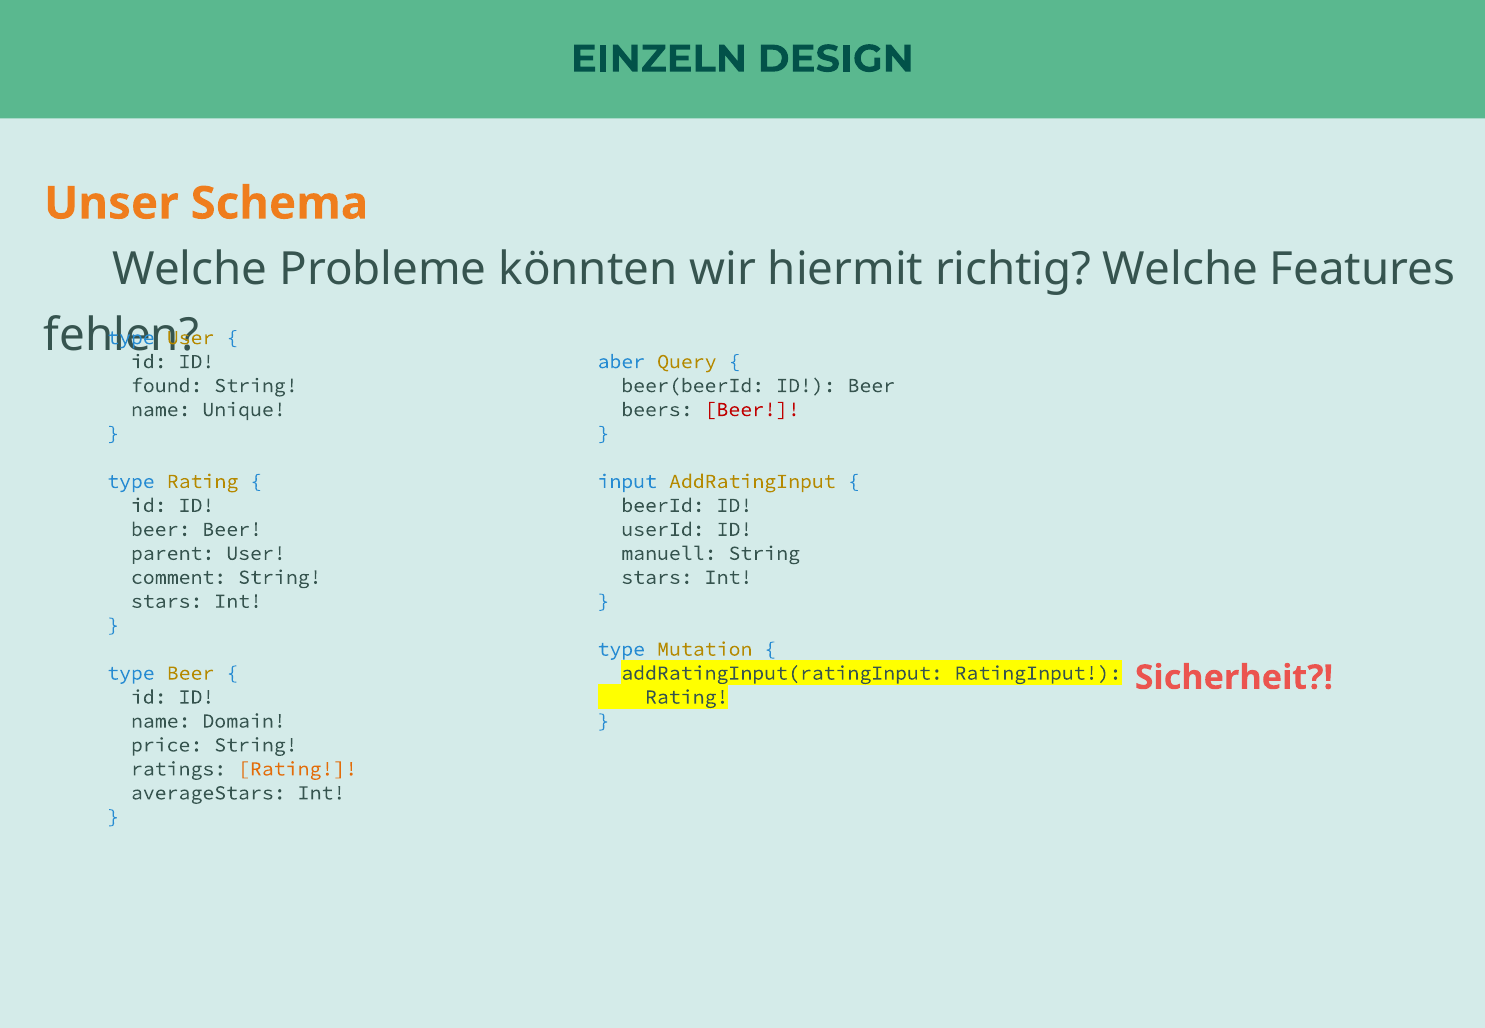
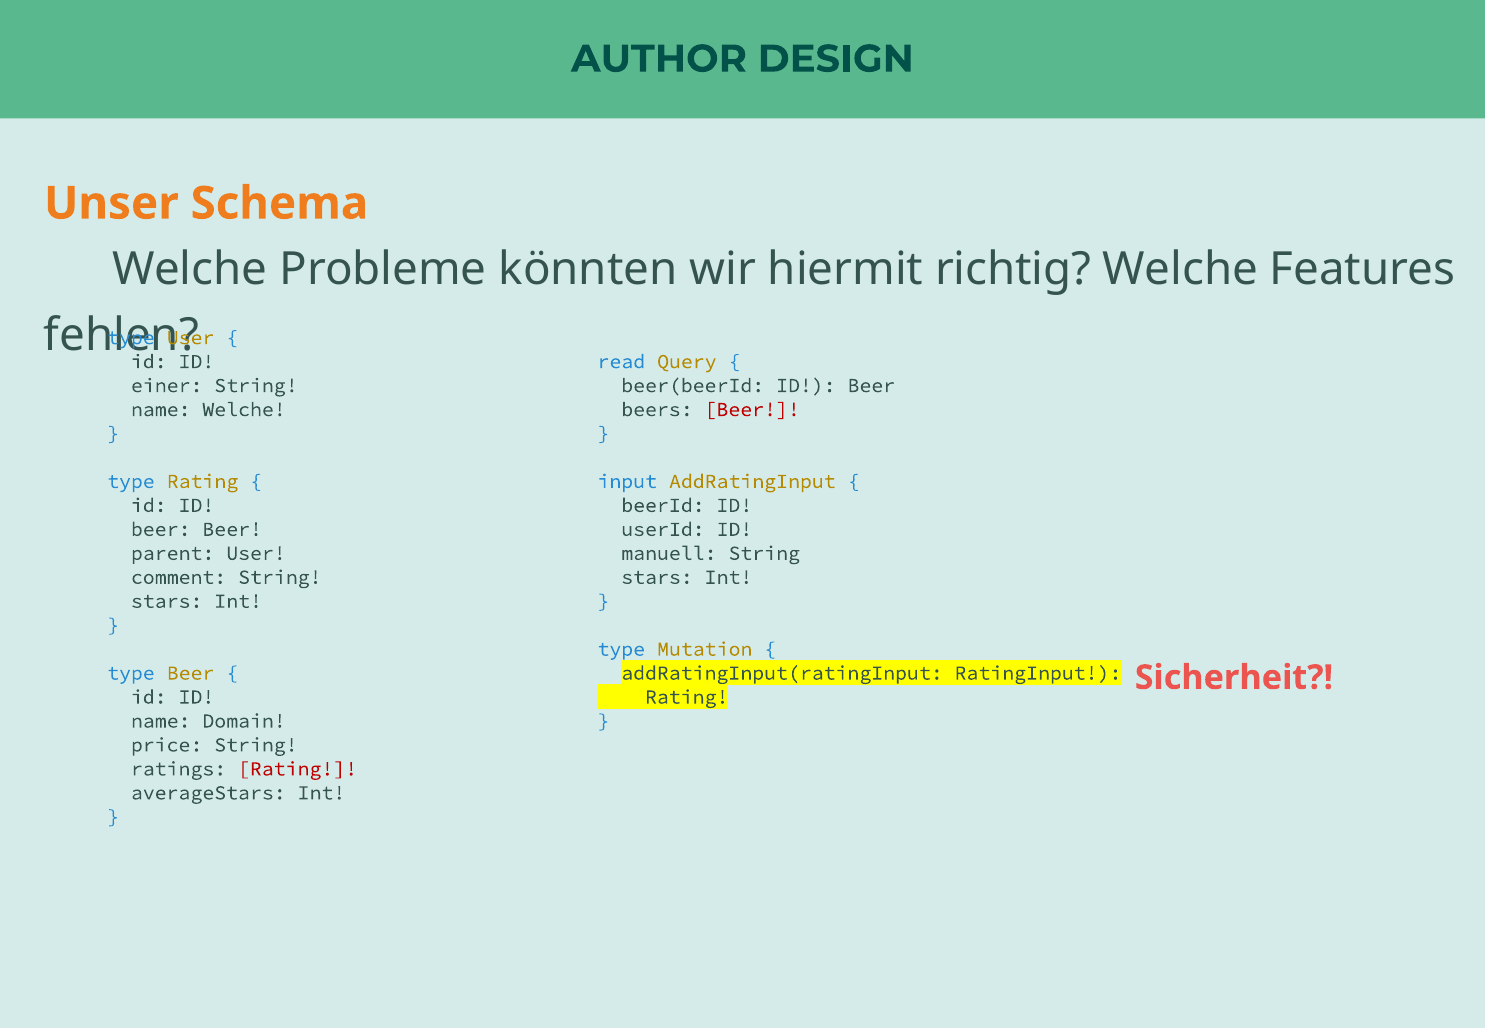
EINZELN: EINZELN -> AUTHOR (659, 59)
aber: aber -> read (621, 362)
found: found -> einer (167, 386)
name Unique: Unique -> Welche (244, 409)
Rating colour: orange -> red (298, 769)
